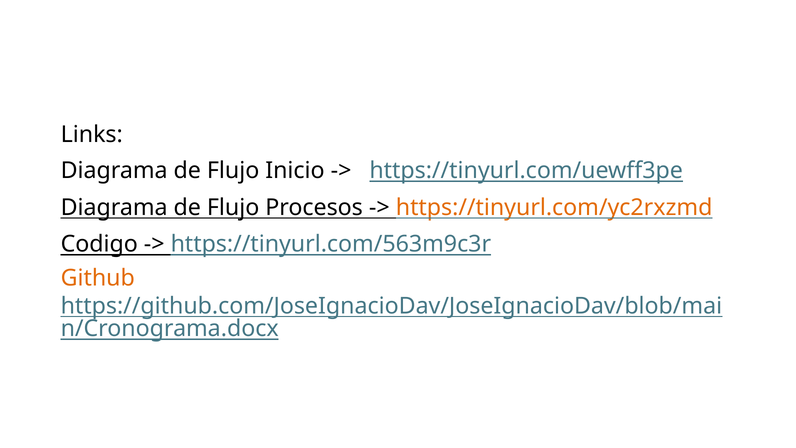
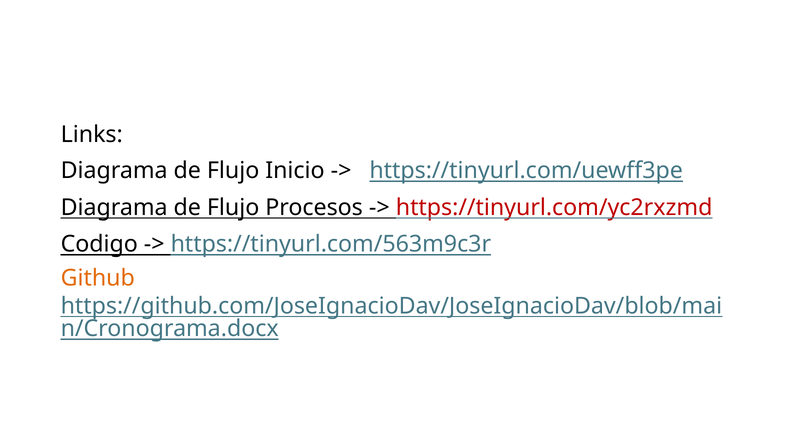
https://tinyurl.com/yc2rxzmd colour: orange -> red (554, 207)
